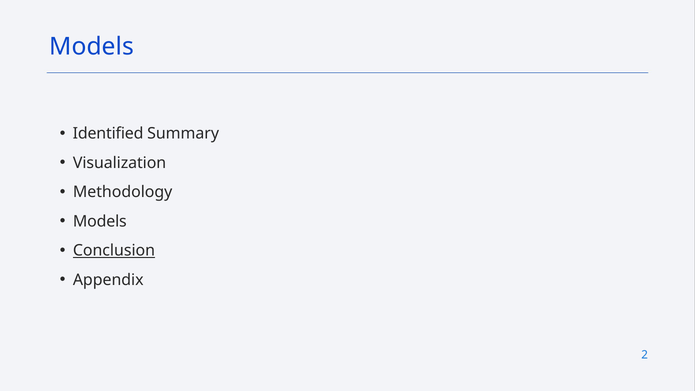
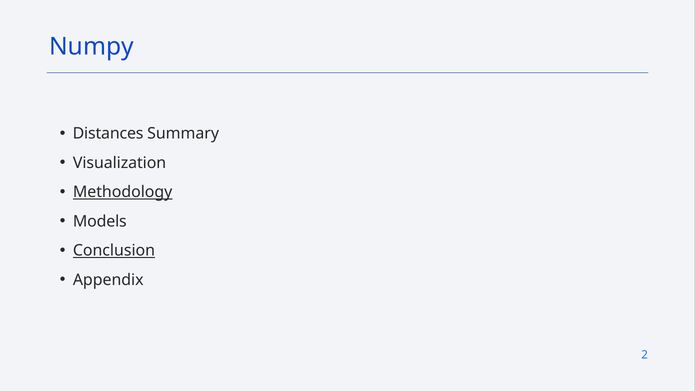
Models: Models -> Numpy (92, 46)
Identified: Identified -> Distances (108, 134)
Methodology underline: none -> present (123, 192)
